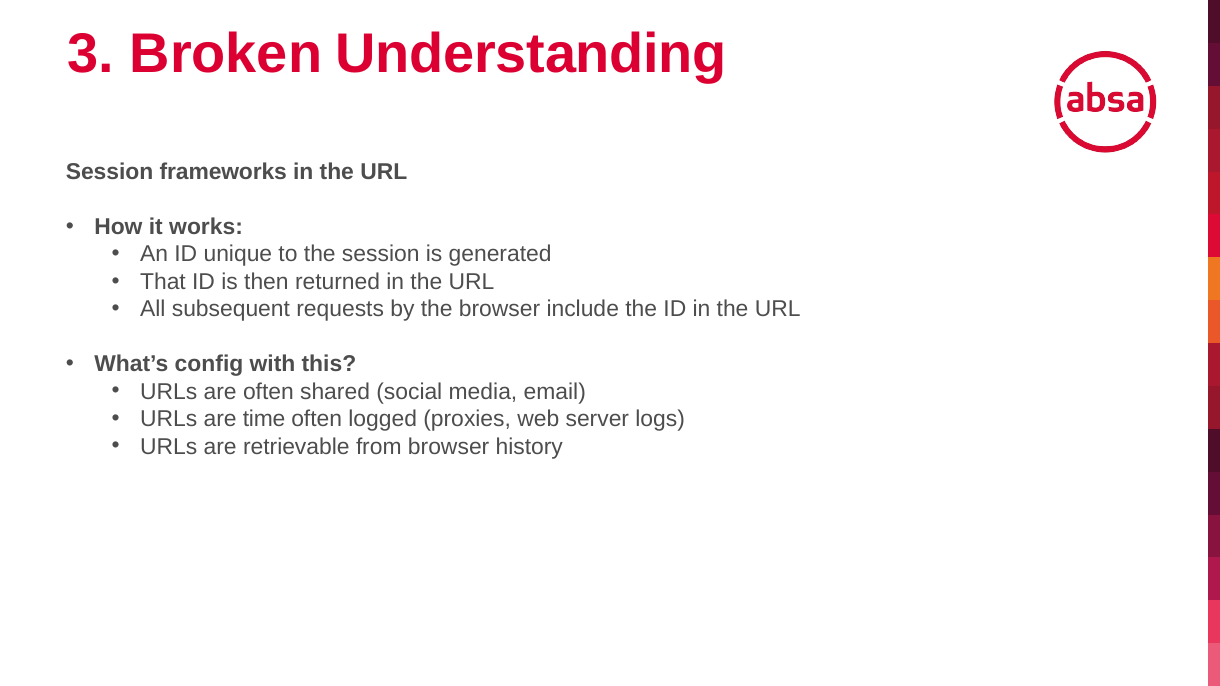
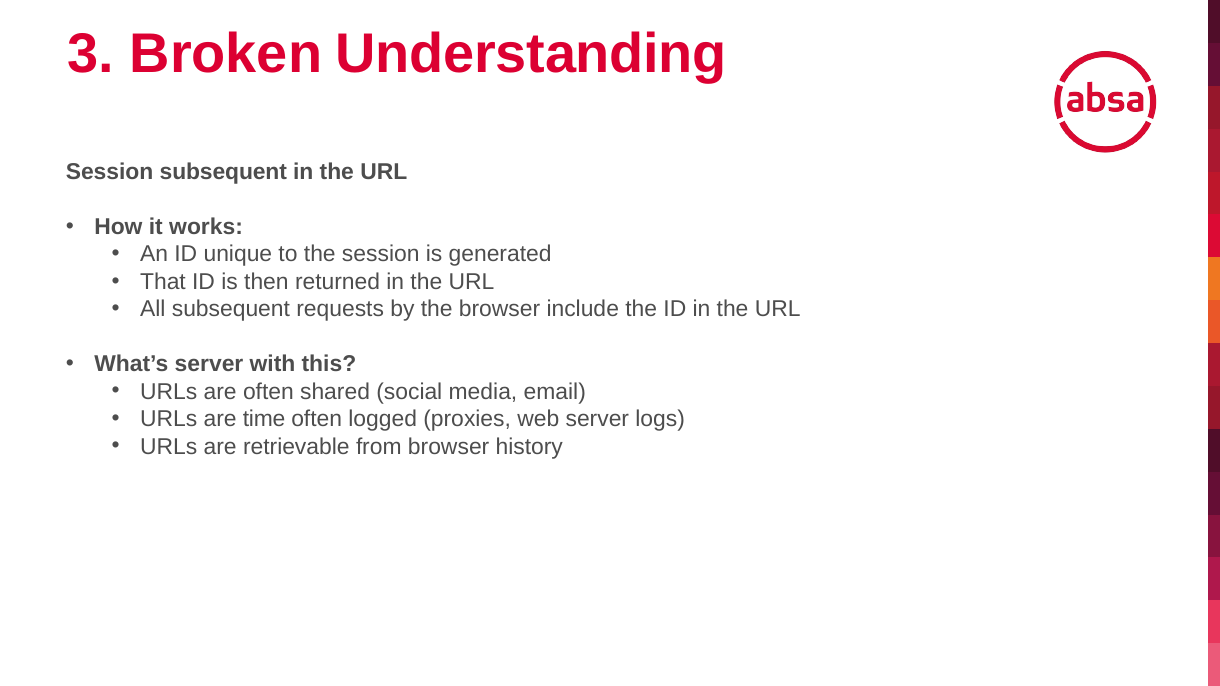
Session frameworks: frameworks -> subsequent (223, 172)
What’s config: config -> server (209, 364)
